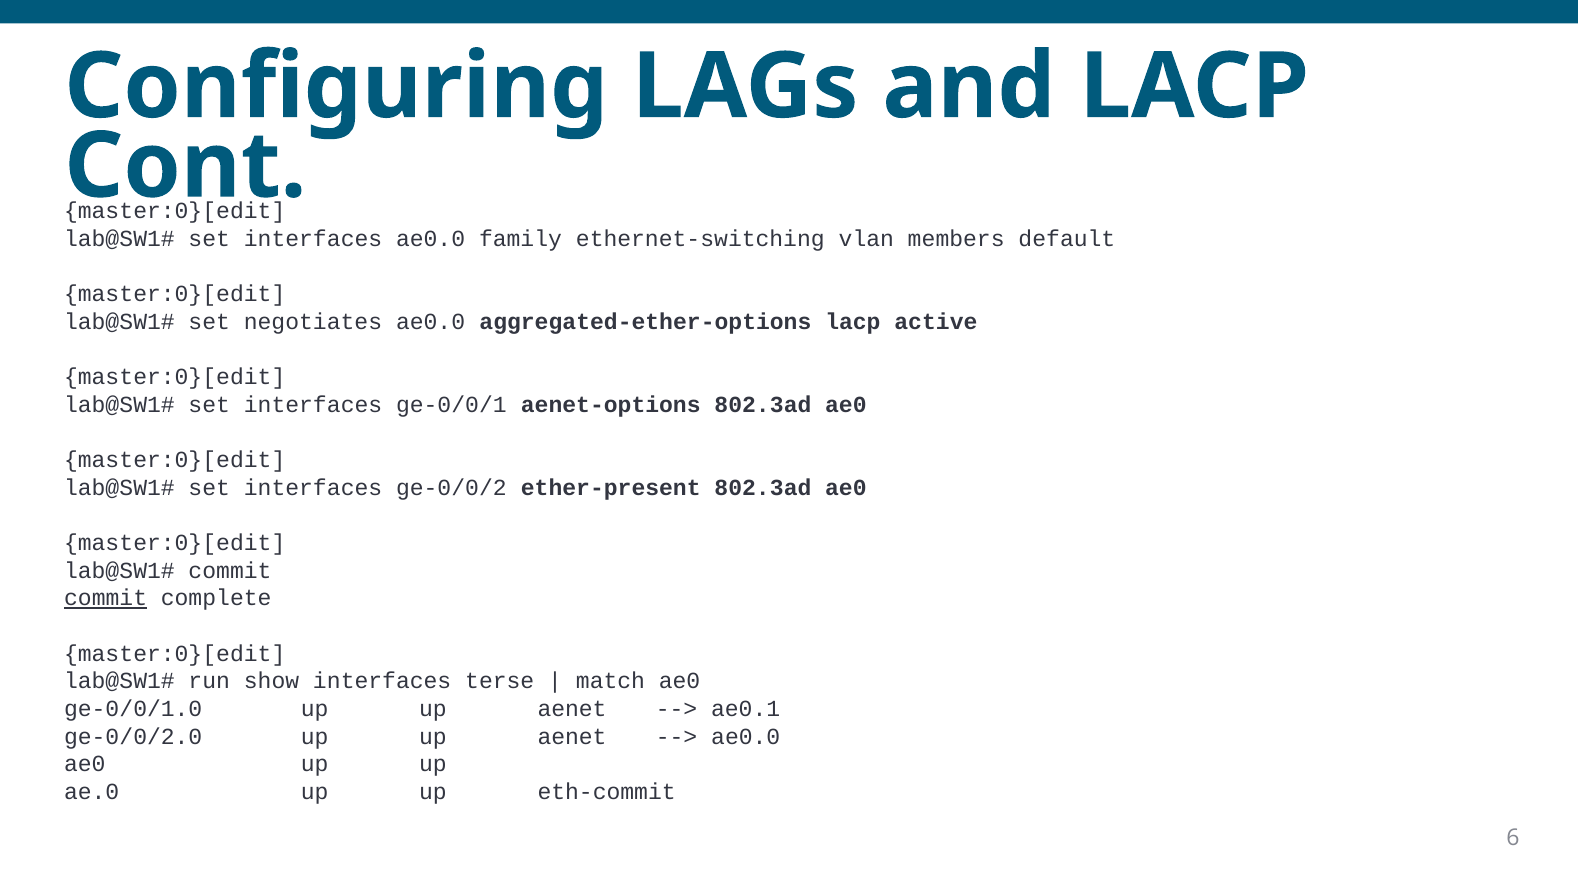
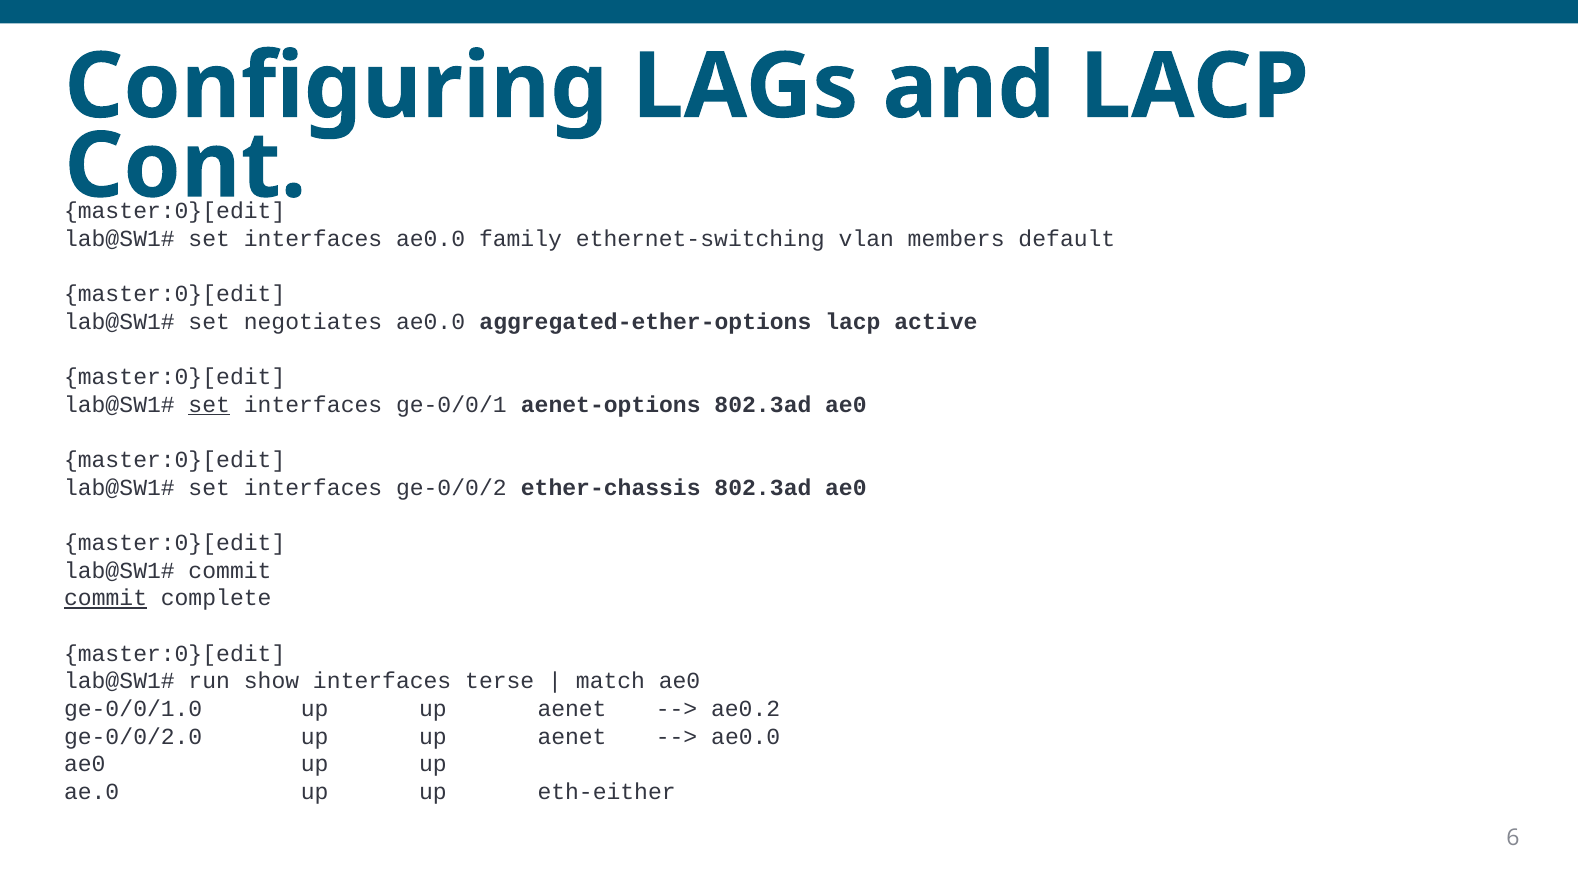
set underline: none -> present (209, 405)
ether-present: ether-present -> ether-chassis (611, 487)
ae0.1: ae0.1 -> ae0.2 (746, 709)
eth-commit: eth-commit -> eth-either (607, 791)
